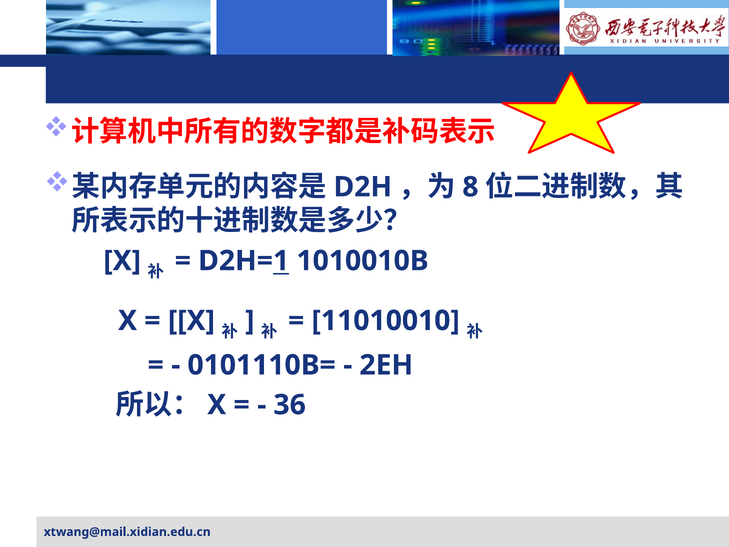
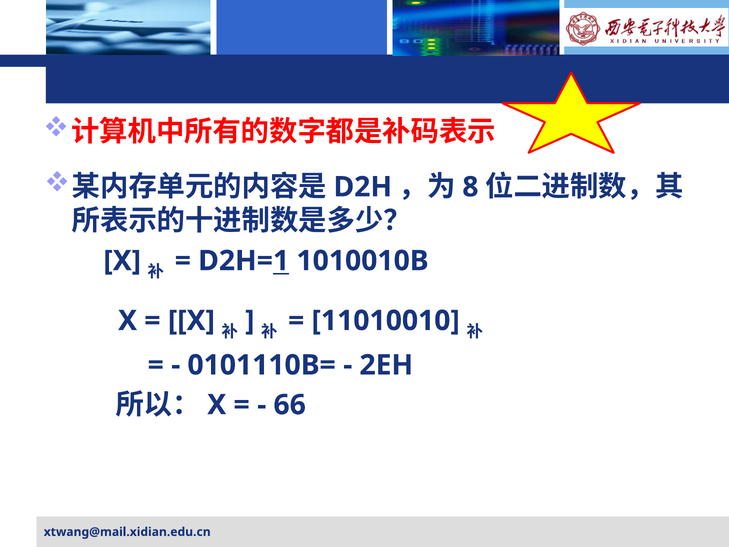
36: 36 -> 66 (290, 405)
